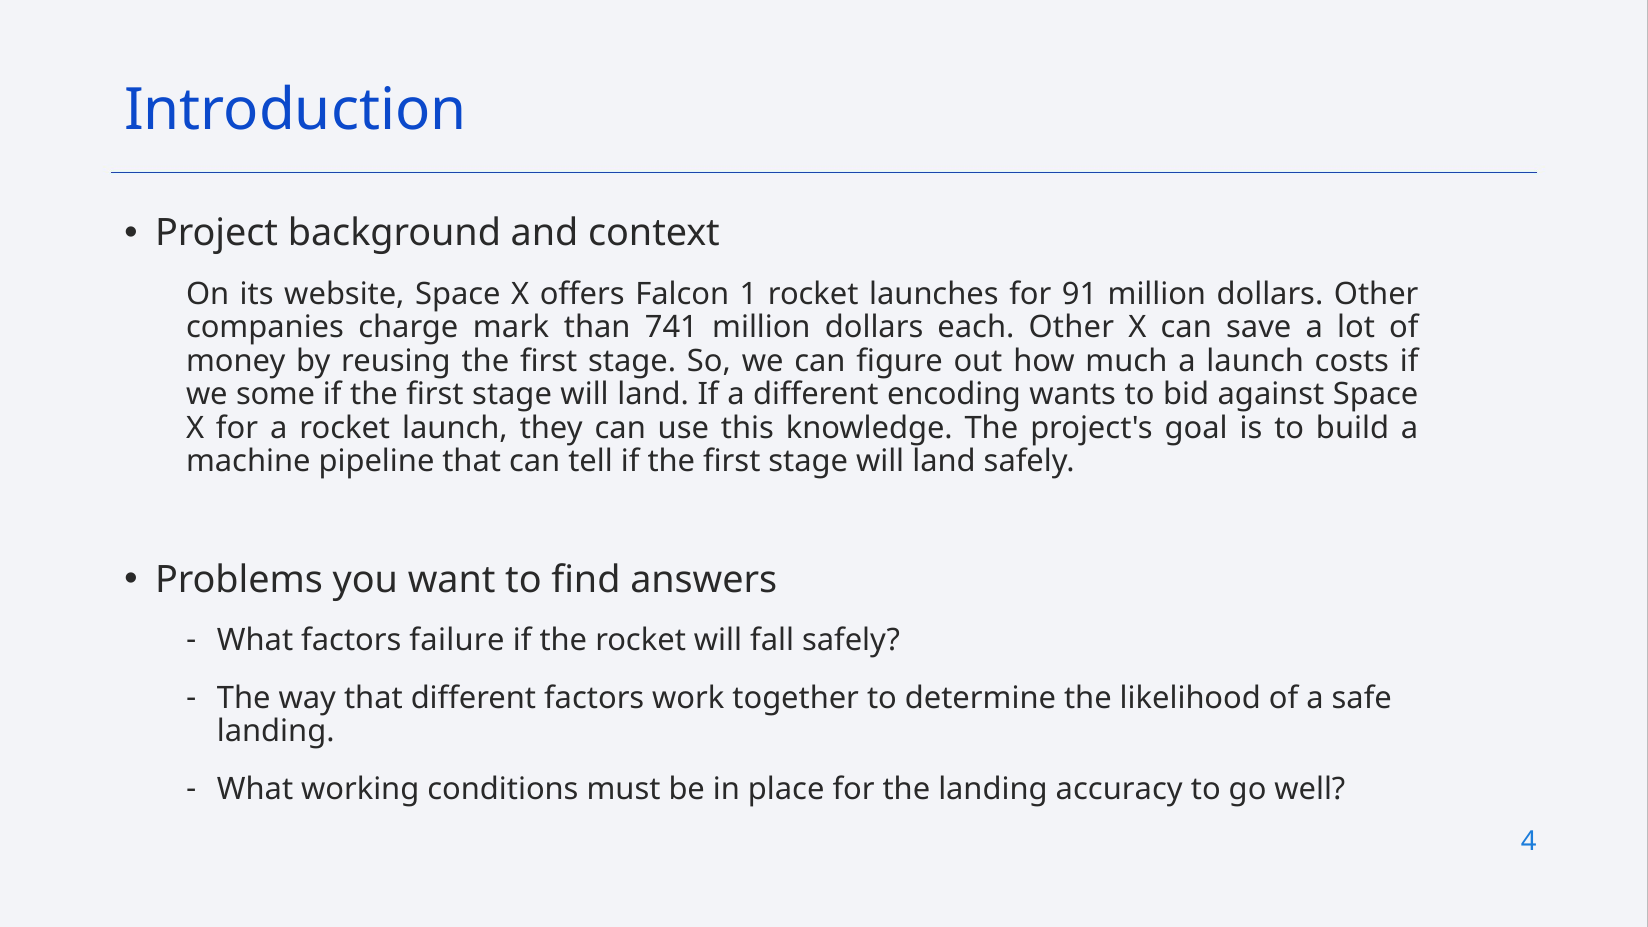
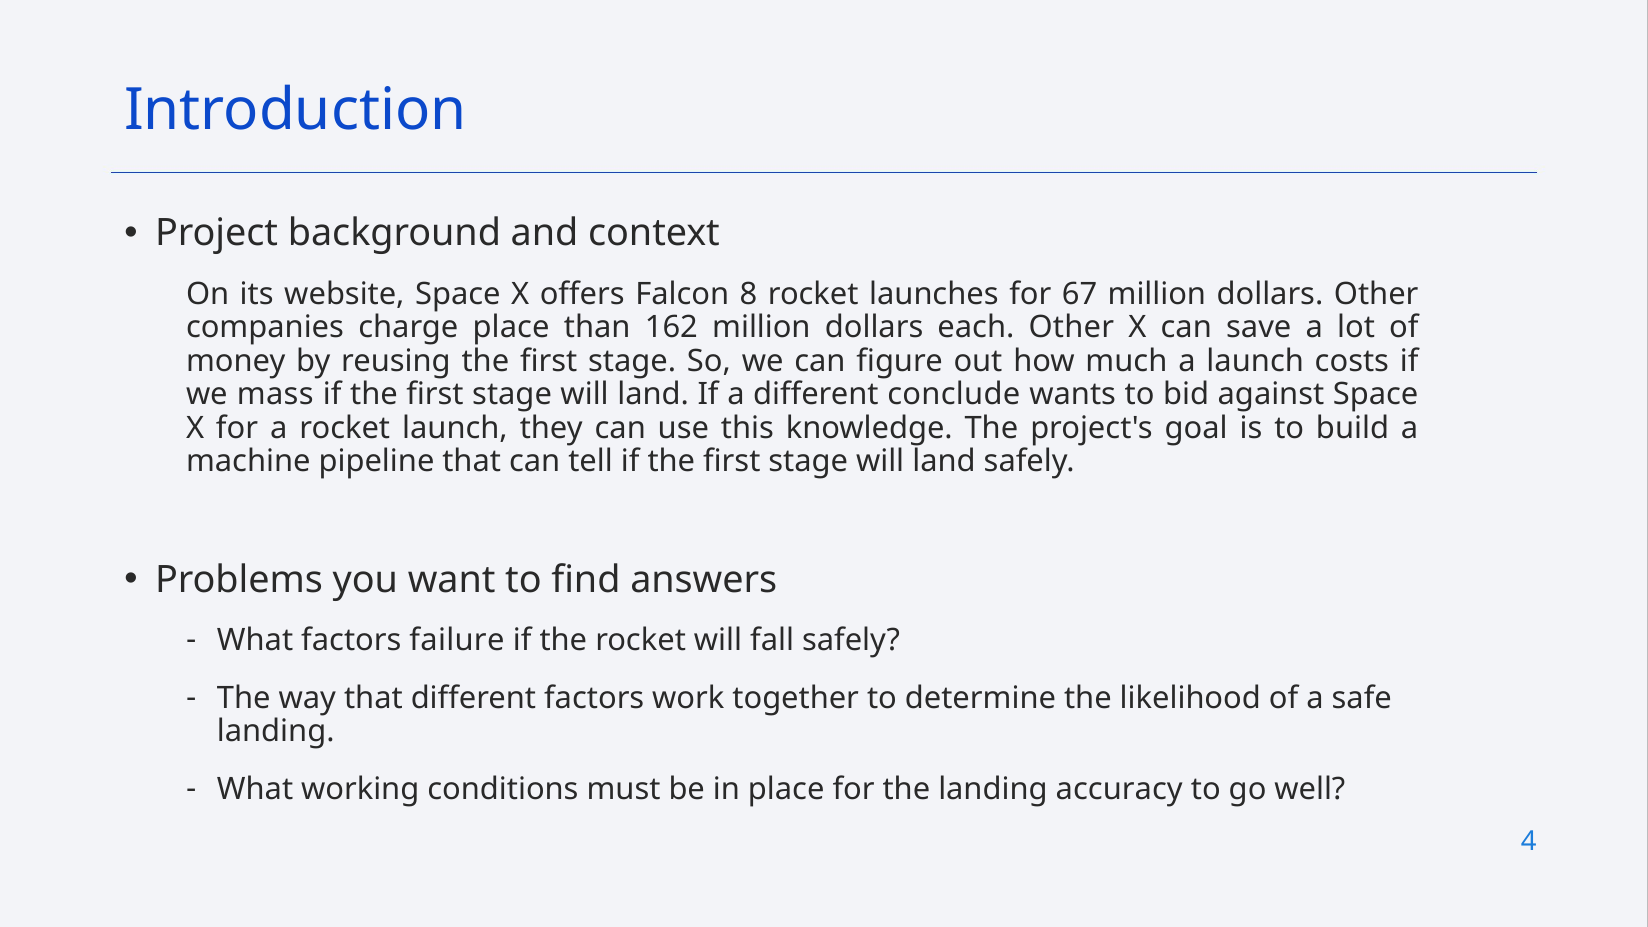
1: 1 -> 8 (749, 294)
91: 91 -> 67 (1080, 294)
charge mark: mark -> place (511, 328)
741: 741 -> 162 (671, 328)
some: some -> mass (275, 394)
encoding: encoding -> conclude (954, 394)
